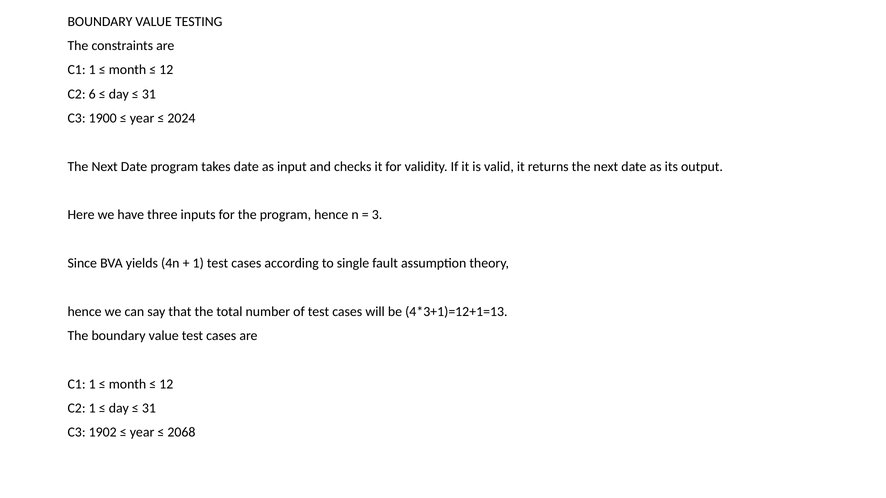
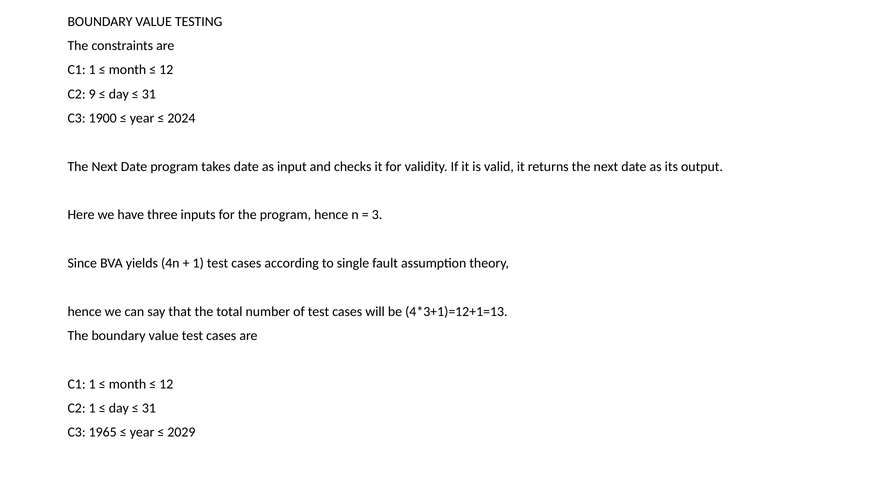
6: 6 -> 9 (92, 94)
1902: 1902 -> 1965 (103, 433)
2068: 2068 -> 2029 (181, 433)
